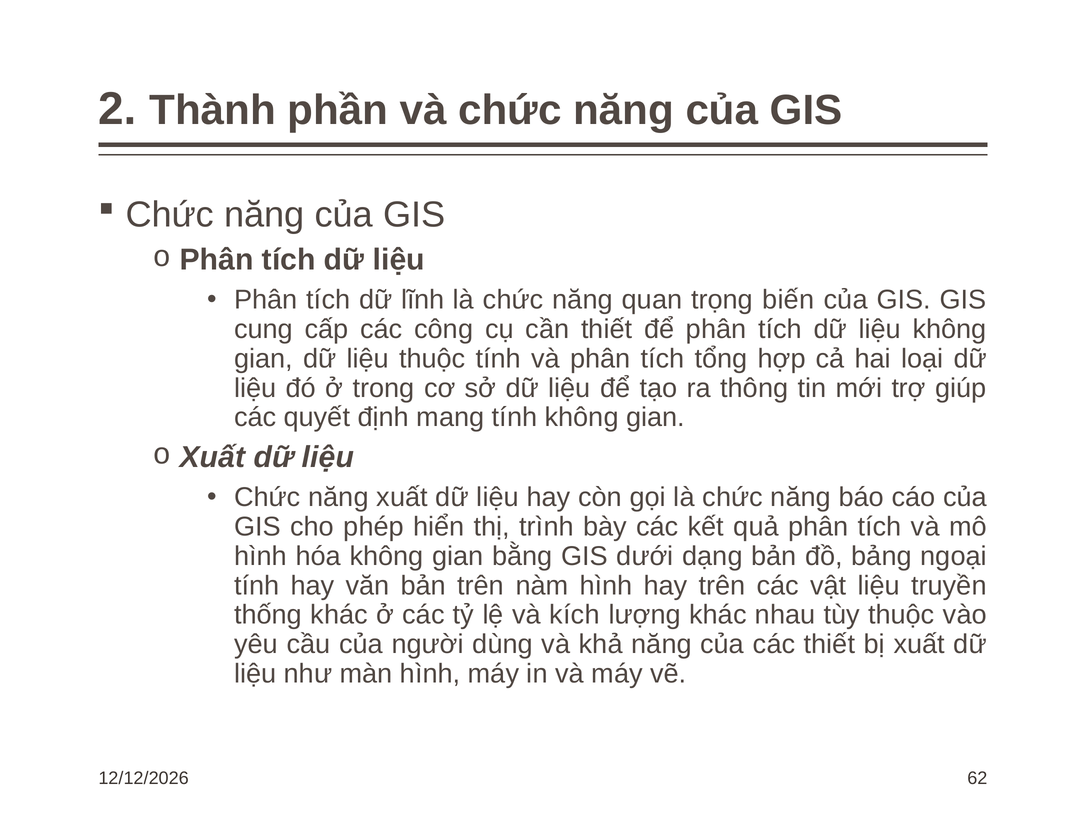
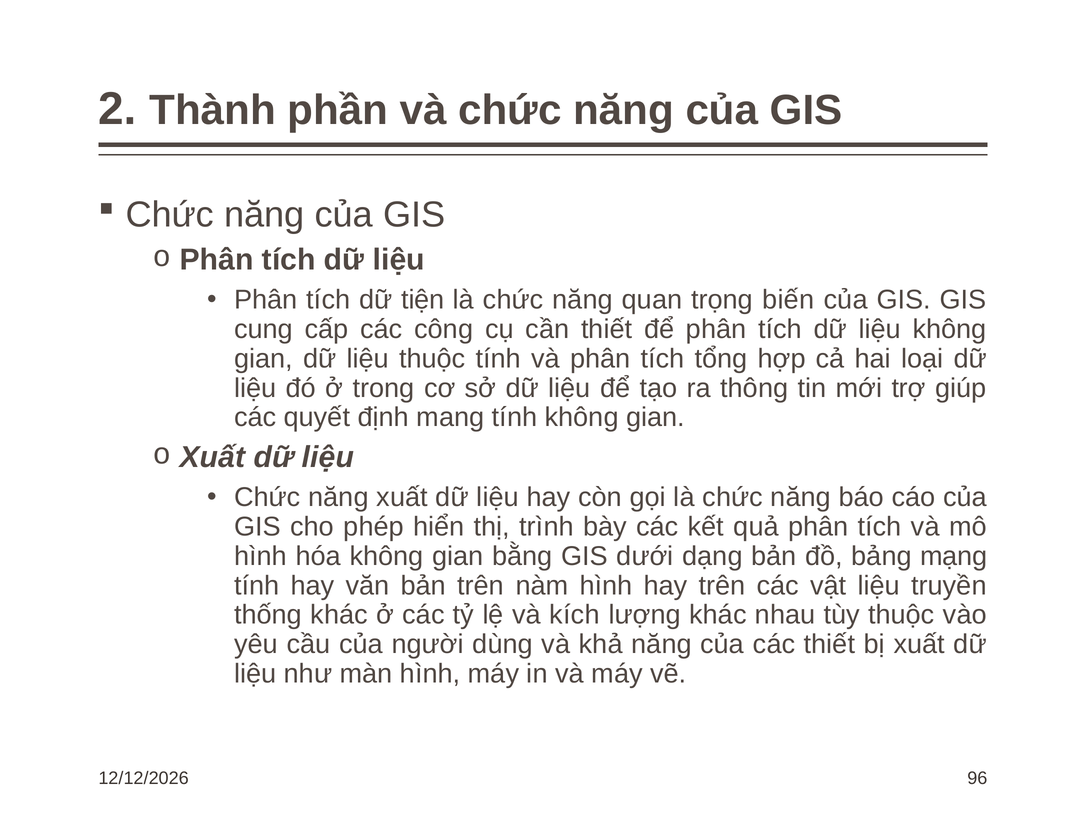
lĩnh: lĩnh -> tiện (423, 300)
ngoại: ngoại -> mạng (954, 556)
62: 62 -> 96 (977, 778)
